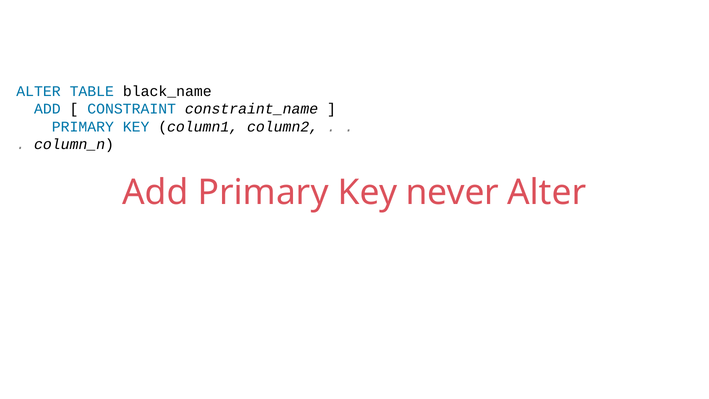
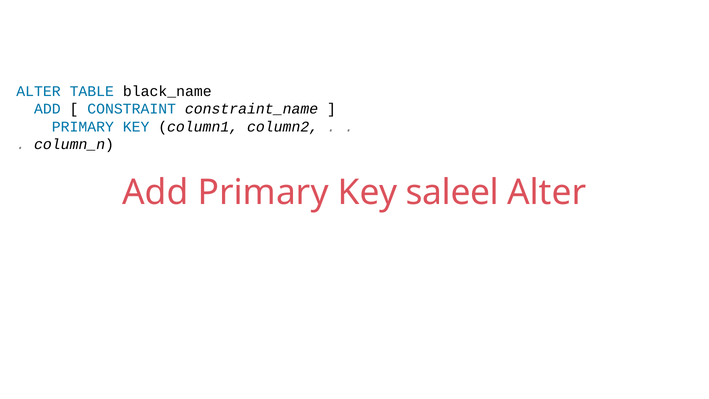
never: never -> saleel (452, 192)
